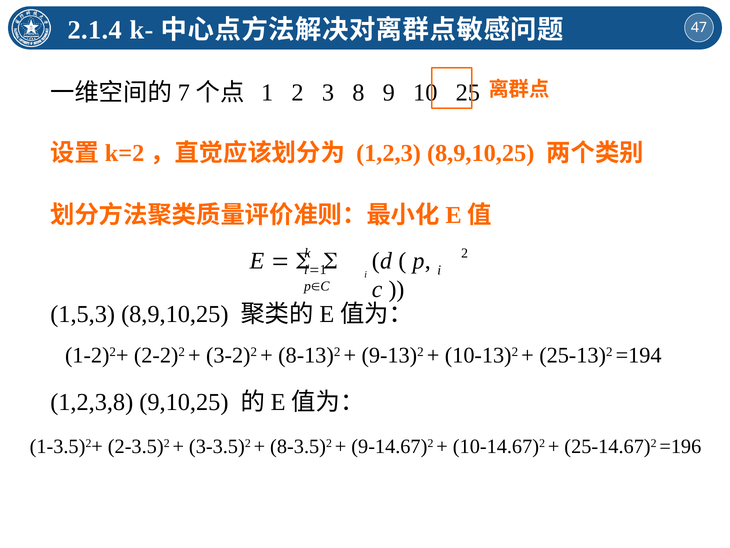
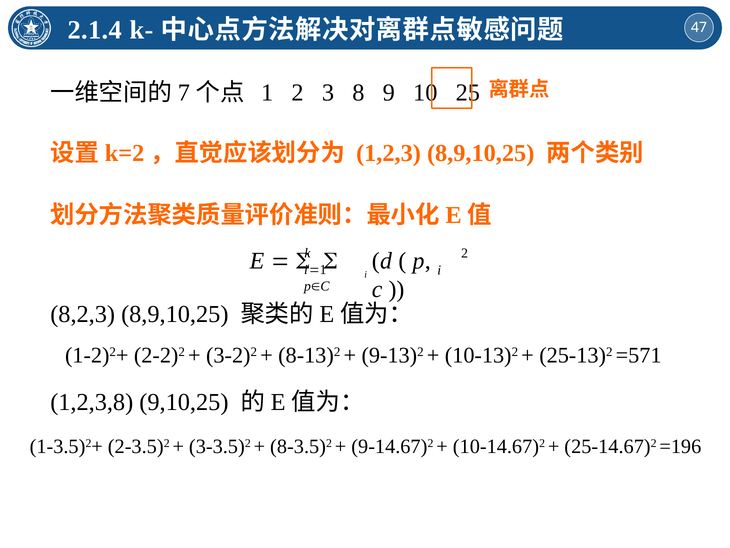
1,5,3: 1,5,3 -> 8,2,3 (83, 314)
=194: =194 -> =571 (639, 355)
